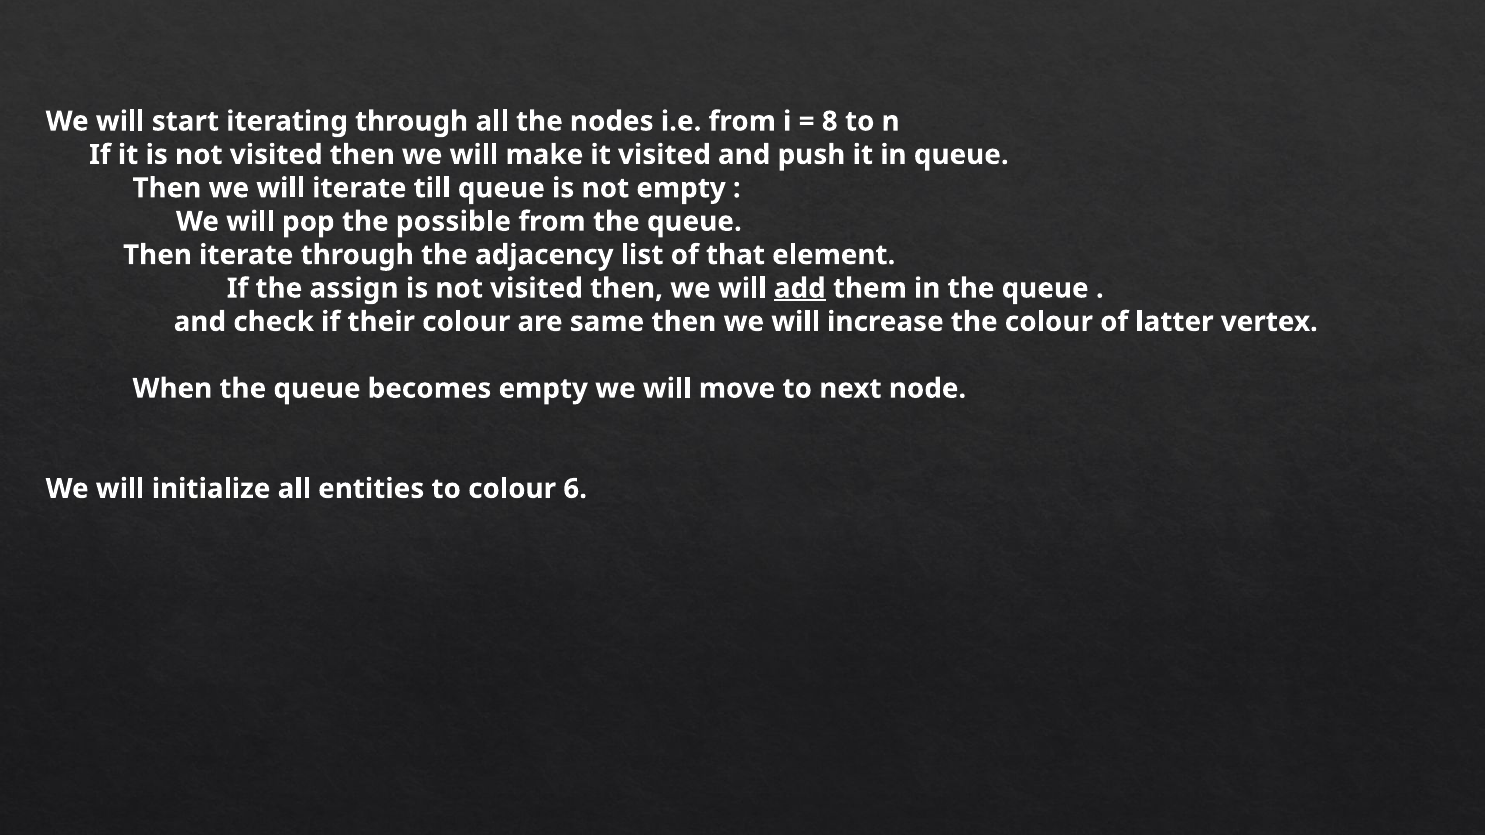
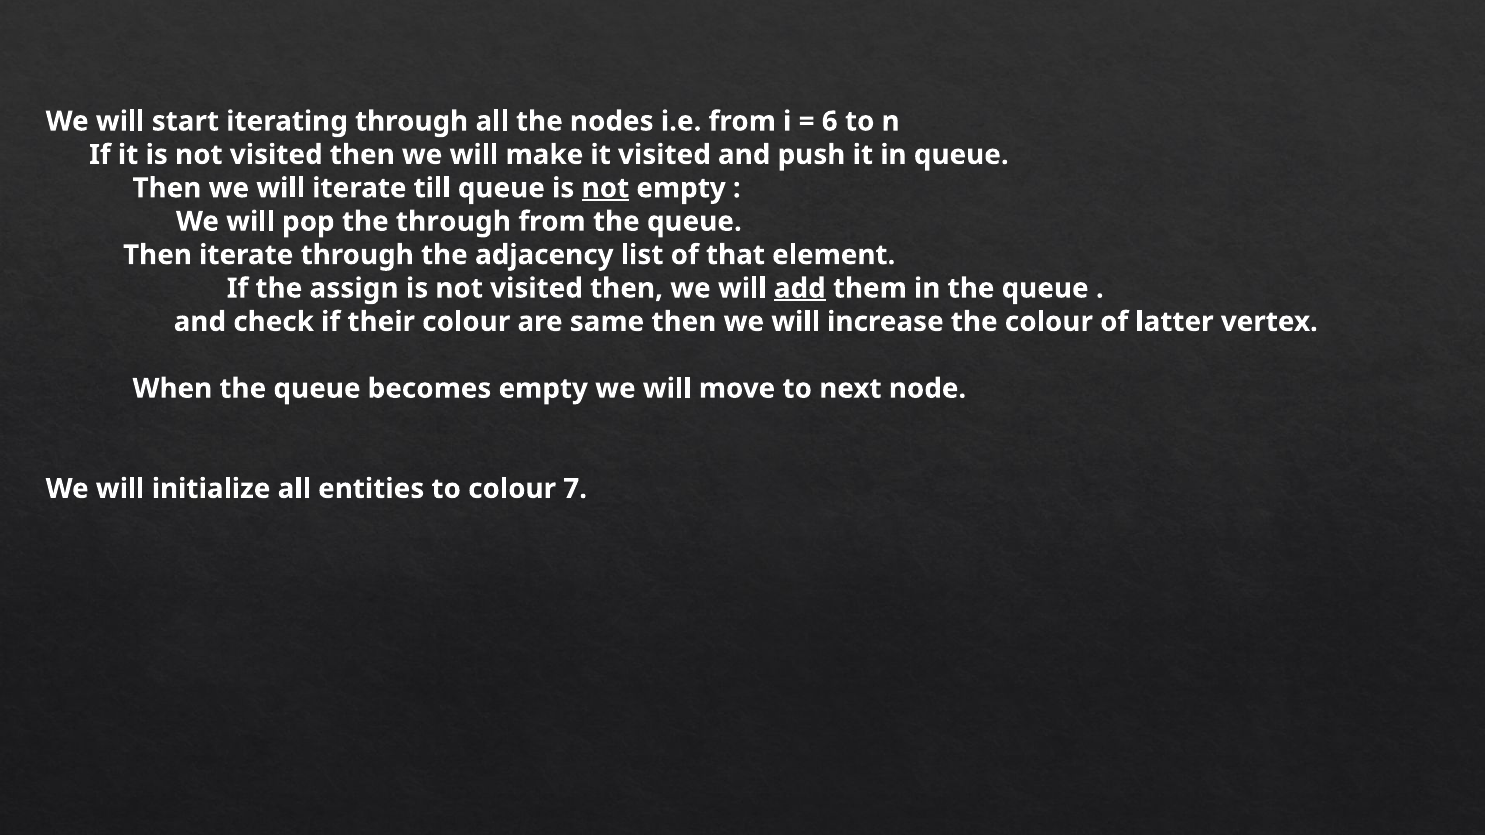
8: 8 -> 6 (830, 121)
not underline: none -> present (605, 188)
the possible: possible -> through (453, 222)
6: 6 -> 7 (575, 489)
